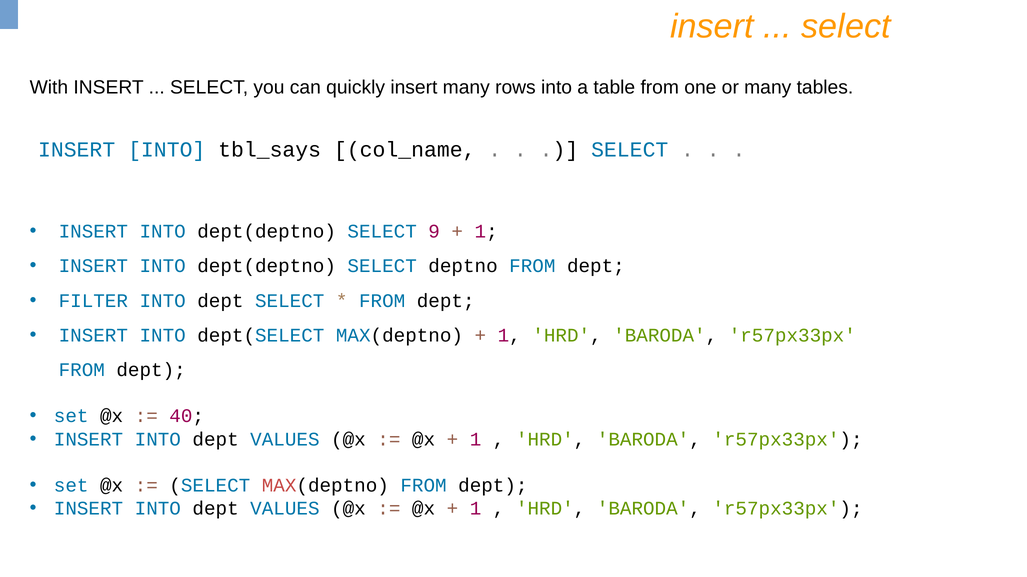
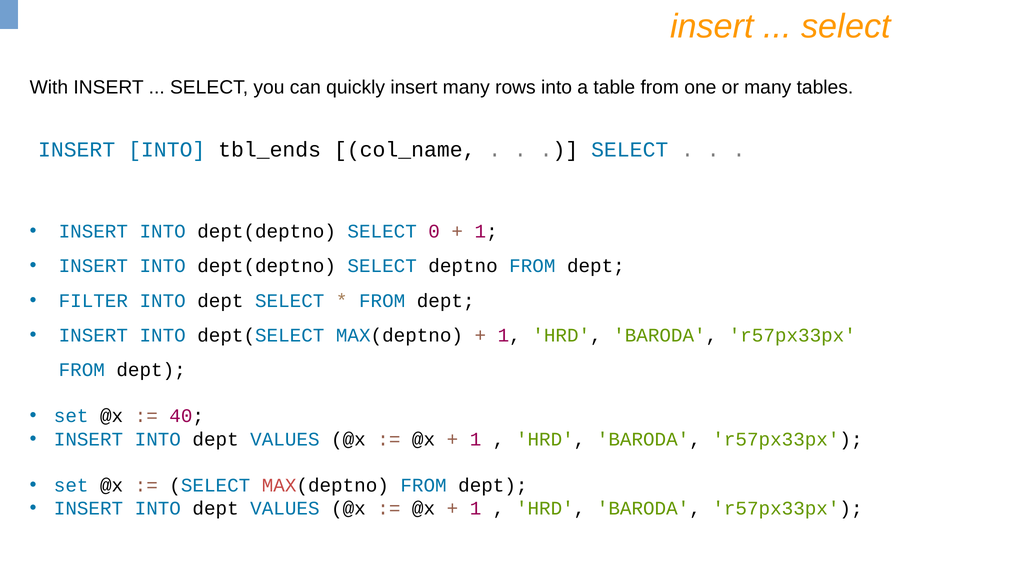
tbl_says: tbl_says -> tbl_ends (270, 150)
9: 9 -> 0 (434, 232)
